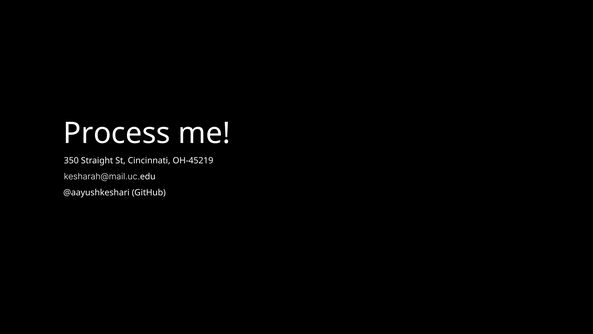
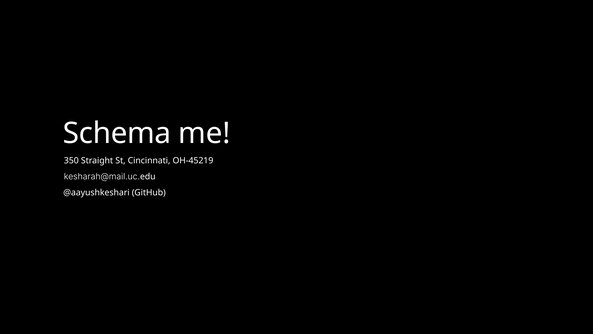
Process: Process -> Schema (117, 133)
